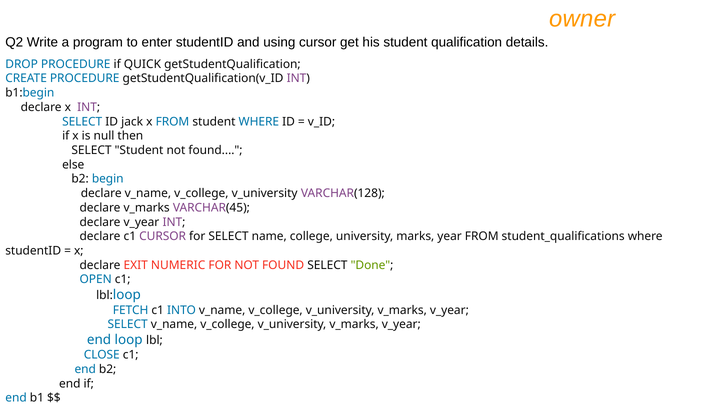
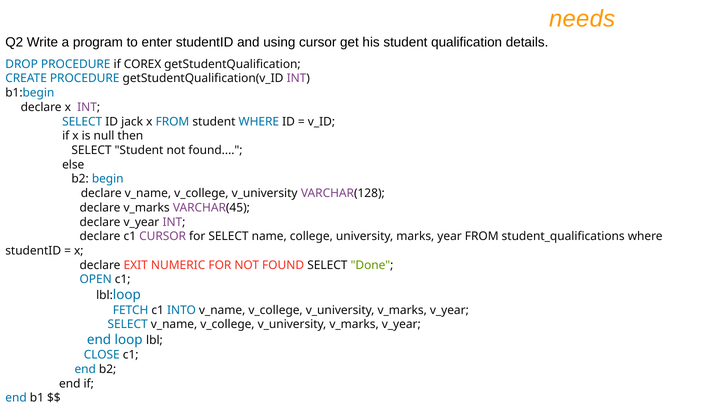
owner: owner -> needs (582, 19)
QUICK: QUICK -> COREX (143, 64)
